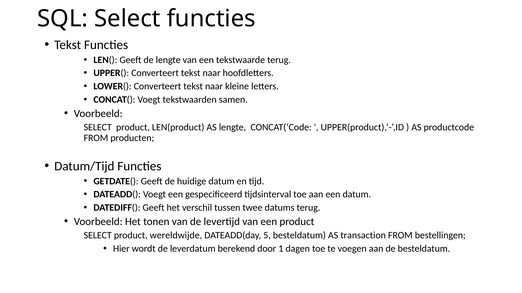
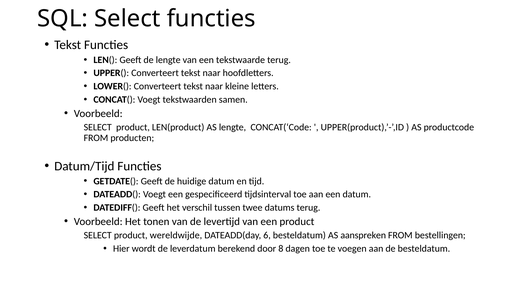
5: 5 -> 6 (267, 236)
transaction: transaction -> aanspreken (363, 236)
1: 1 -> 8 (281, 249)
